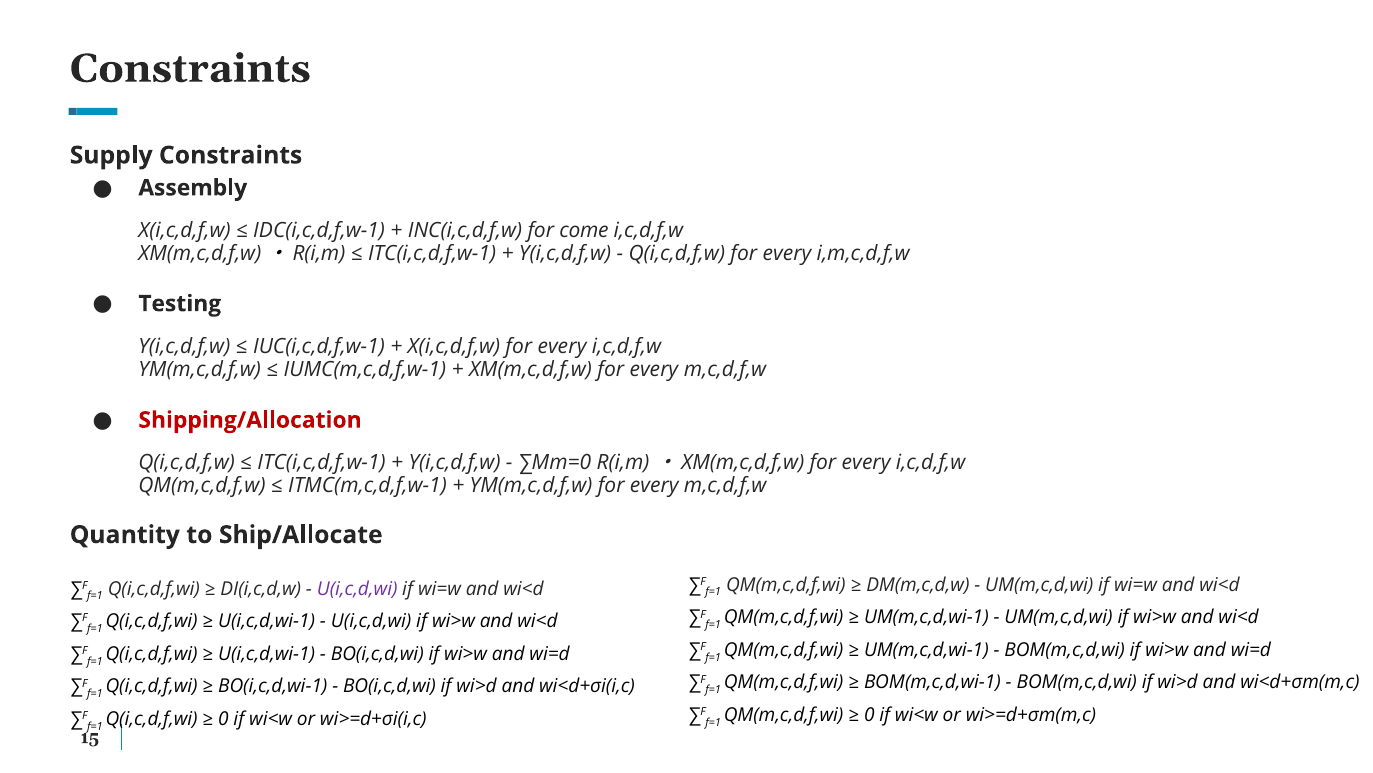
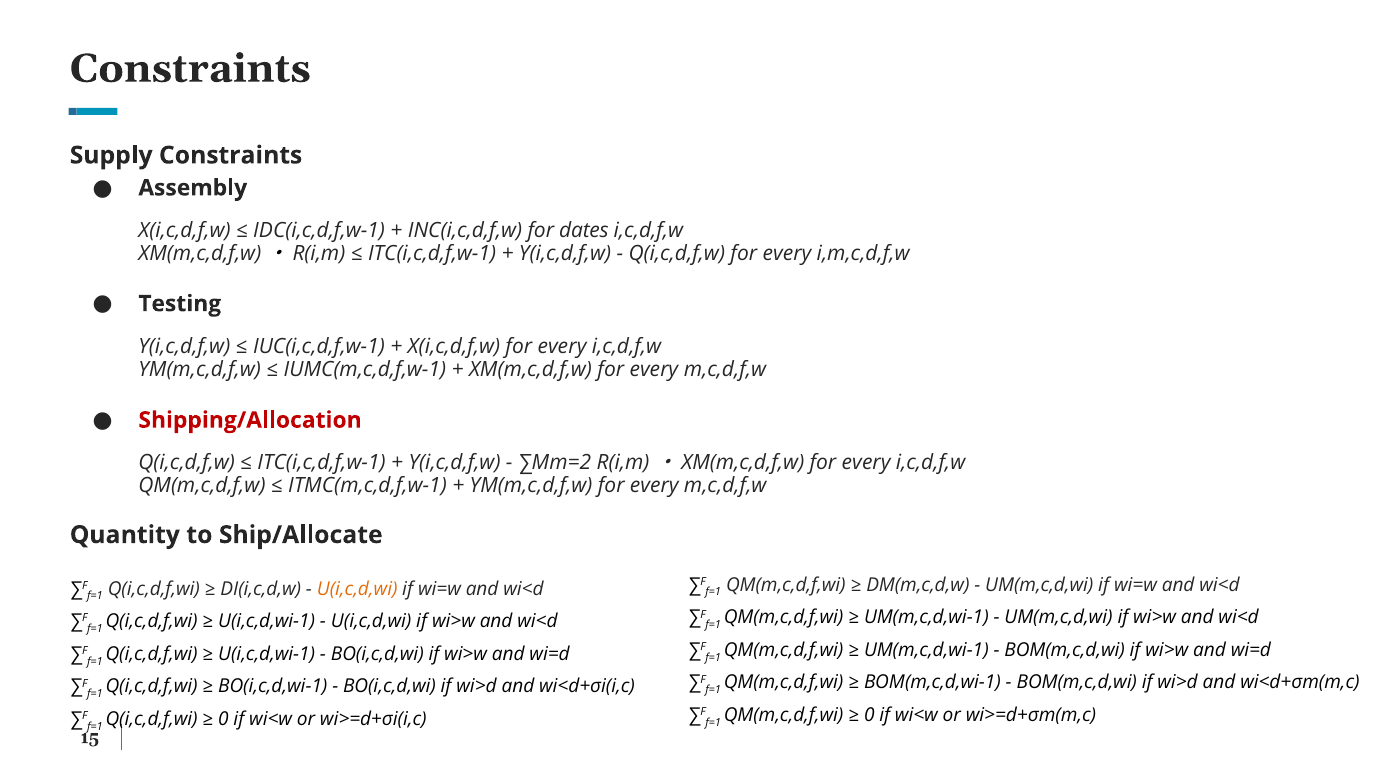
come: come -> dates (584, 230)
∑Mm=0: ∑Mm=0 -> ∑Mm=2 (555, 462)
U(i,c,d,wi colour: purple -> orange (357, 588)
